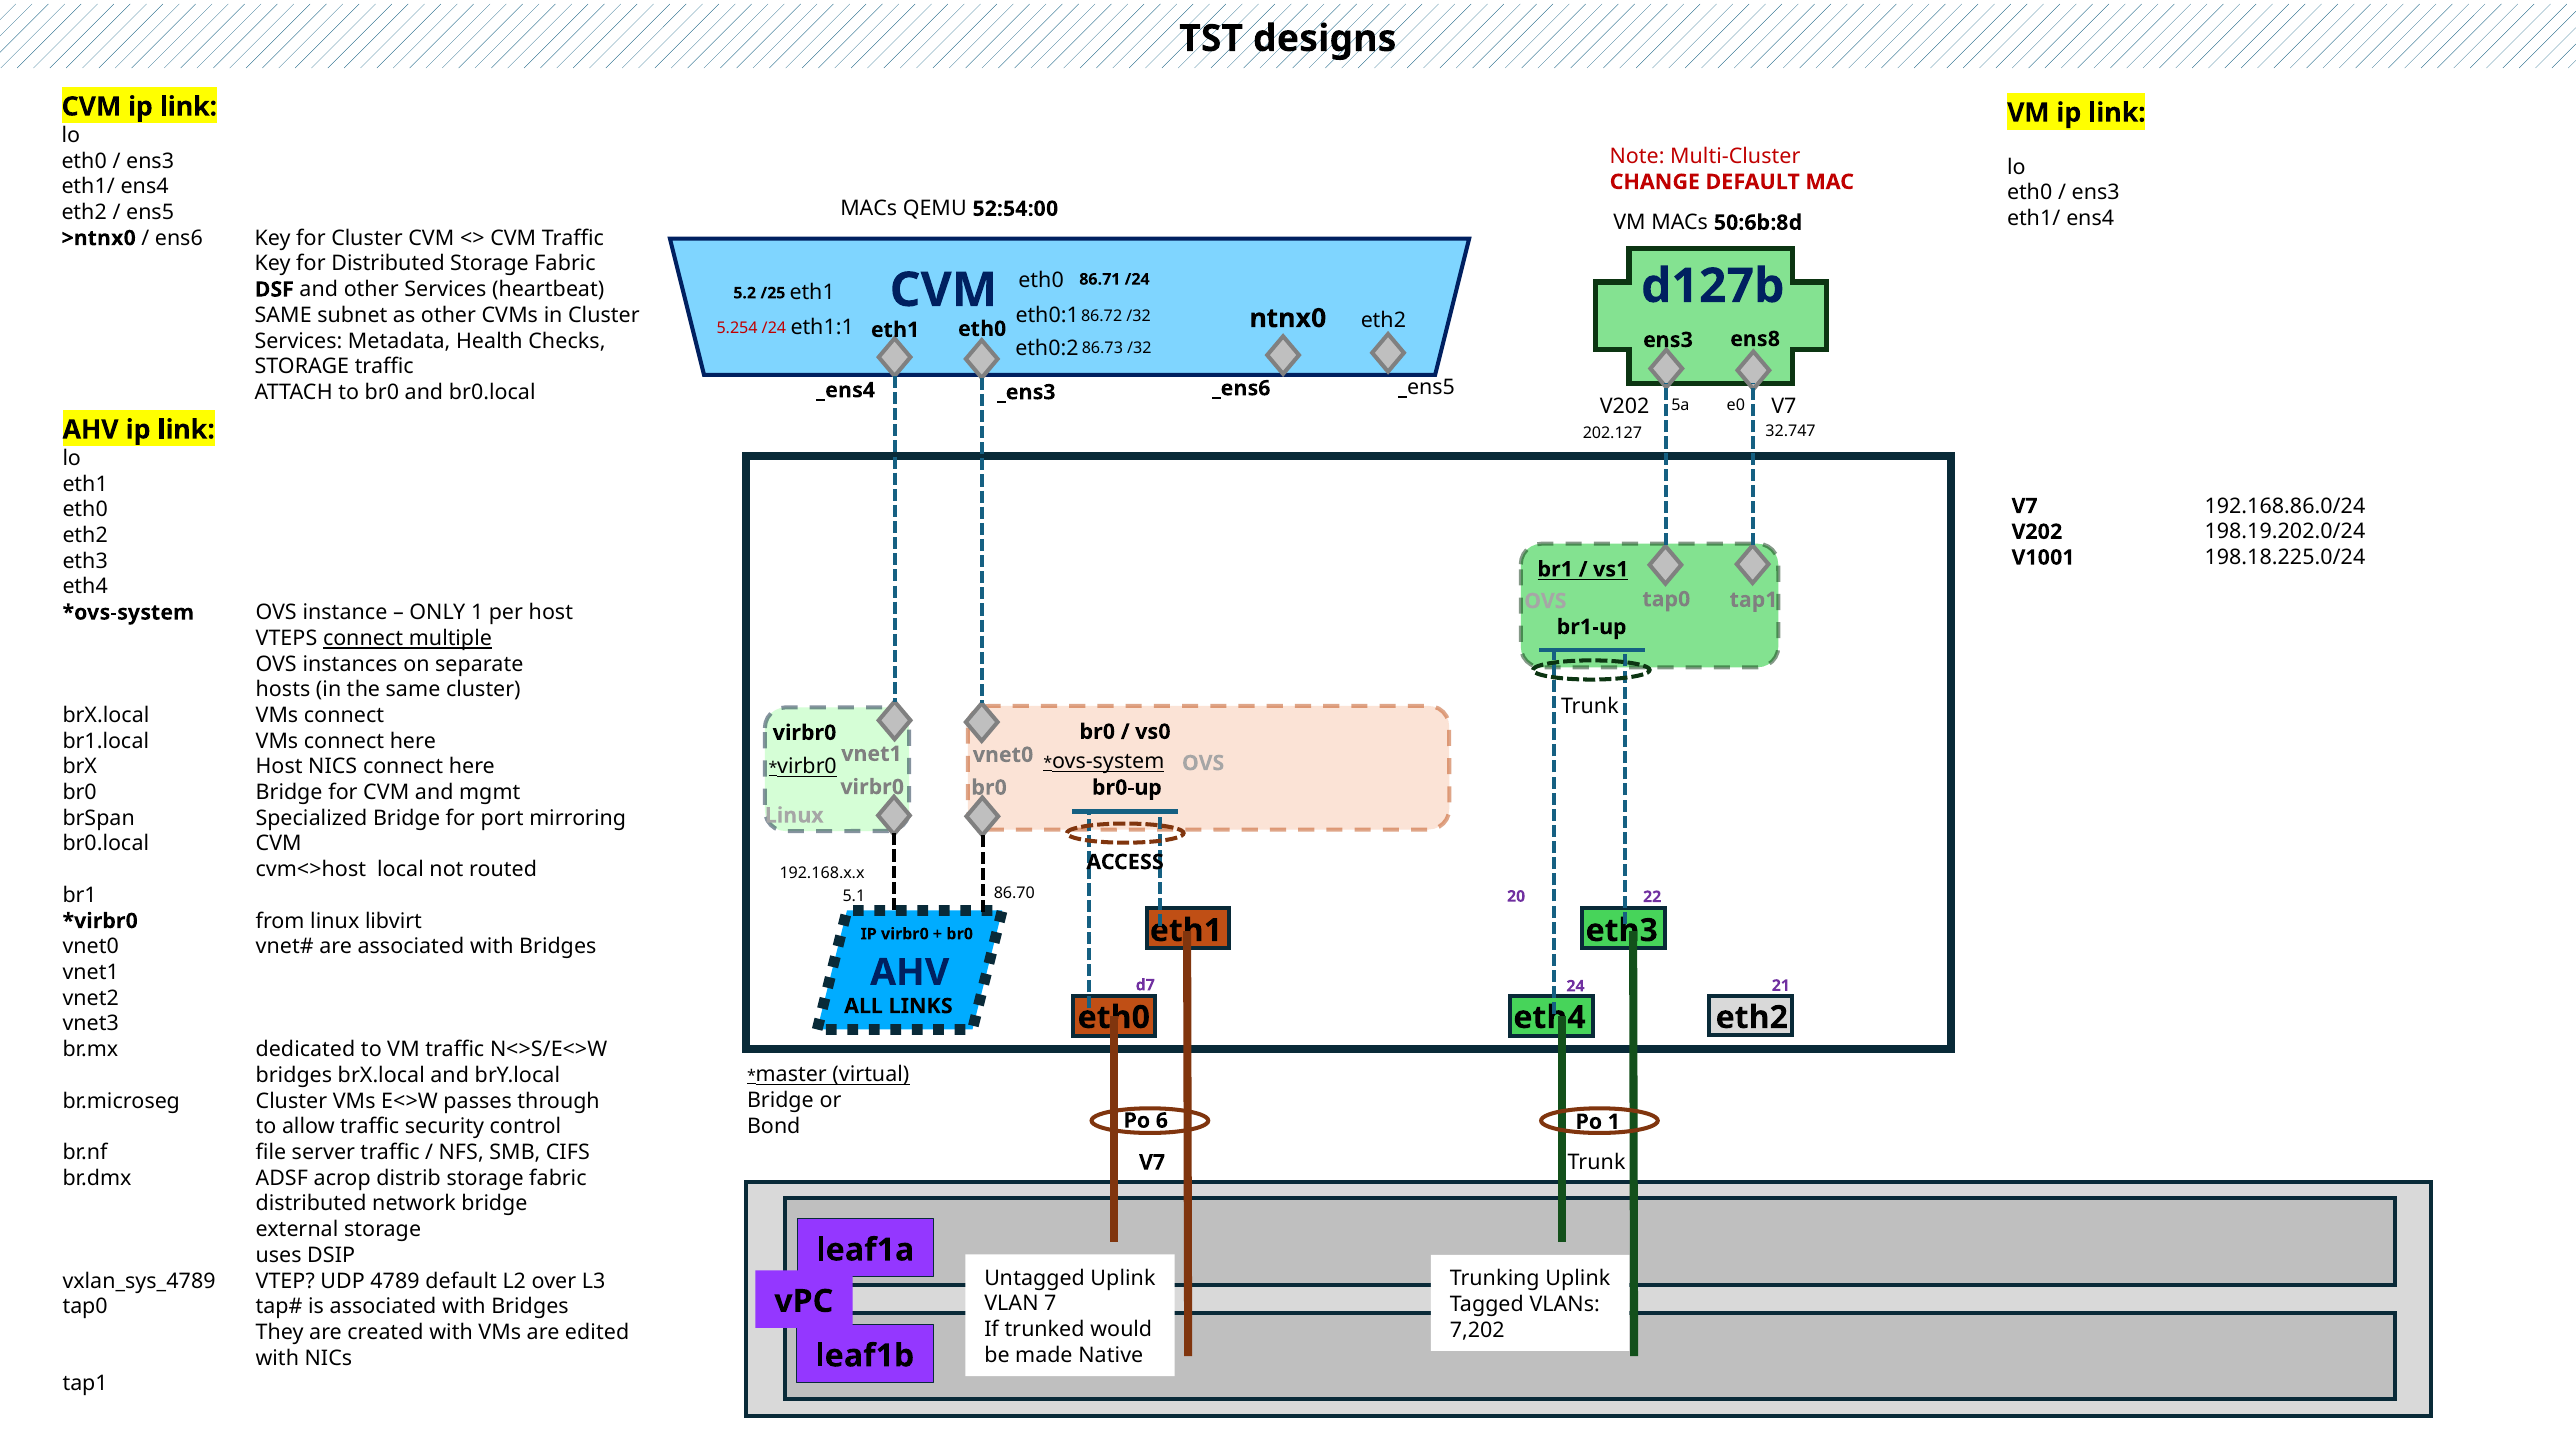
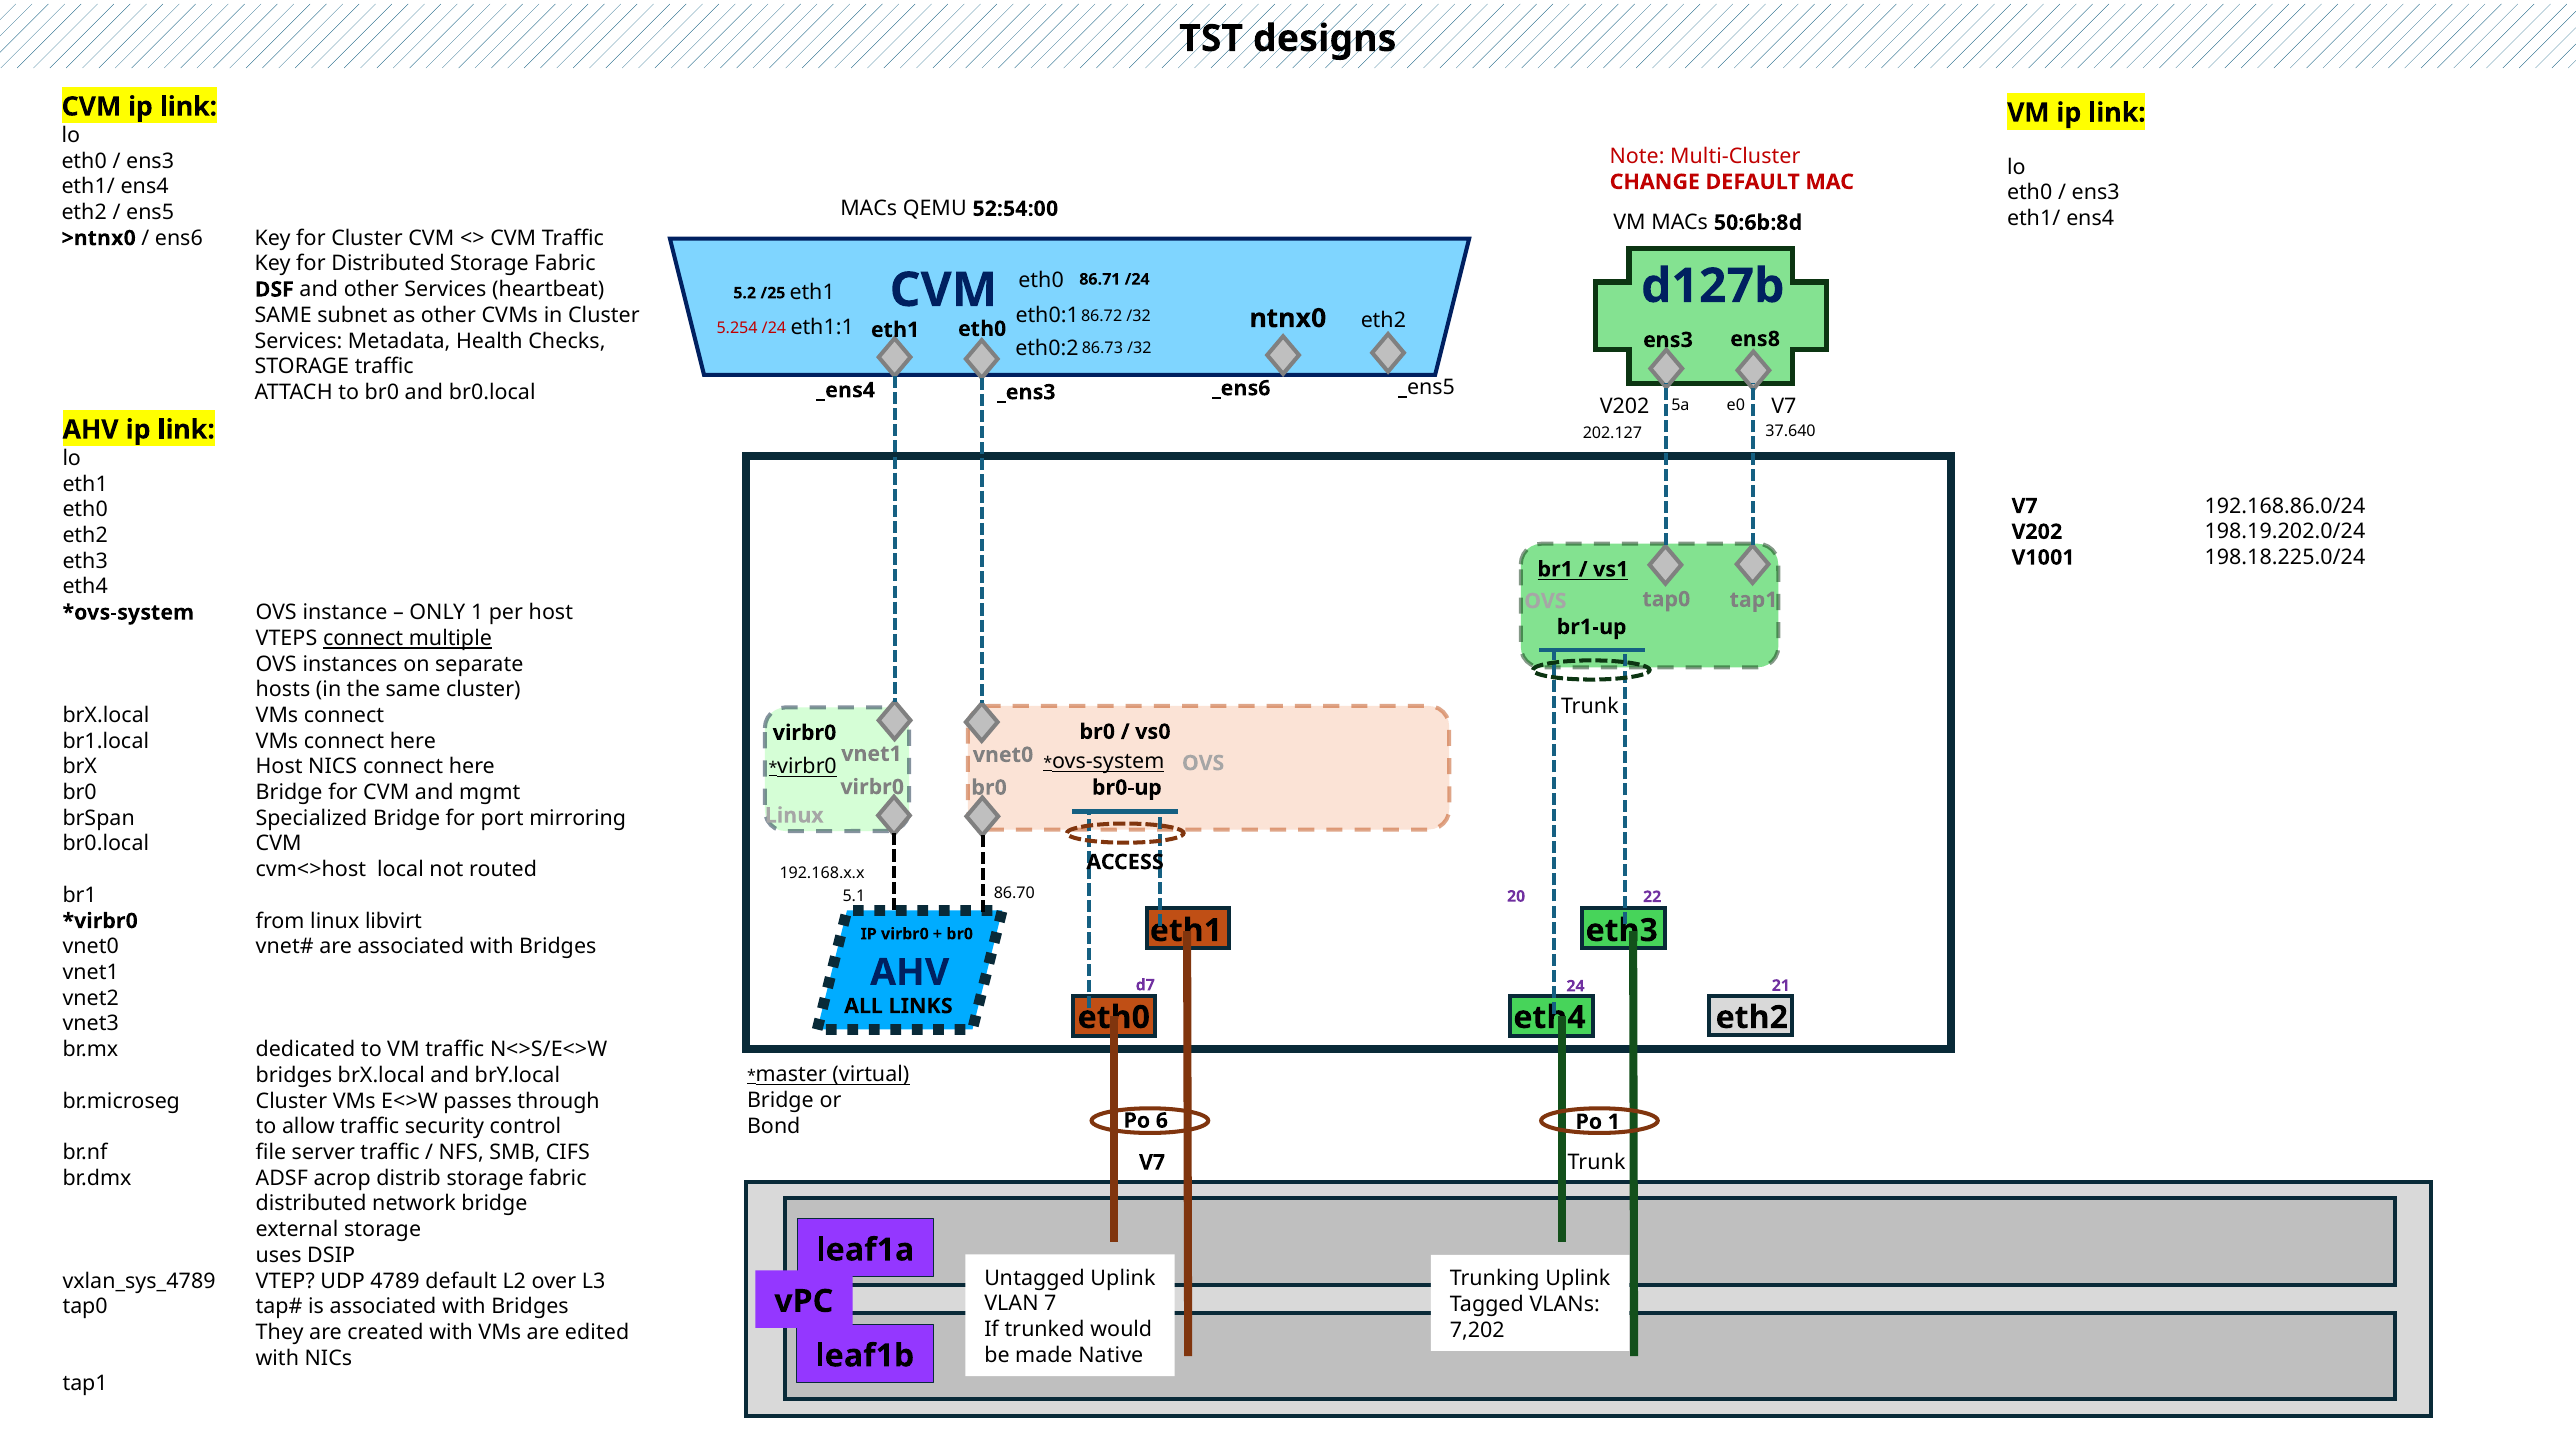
32.747: 32.747 -> 37.640 (1791, 431)
